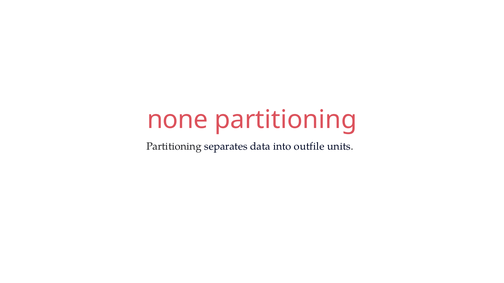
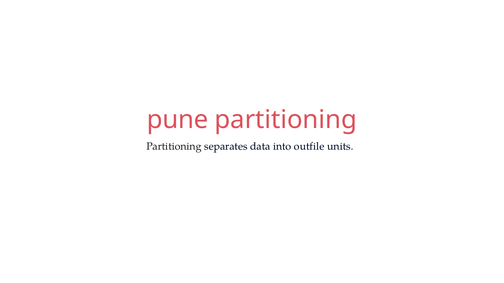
none: none -> pune (178, 120)
